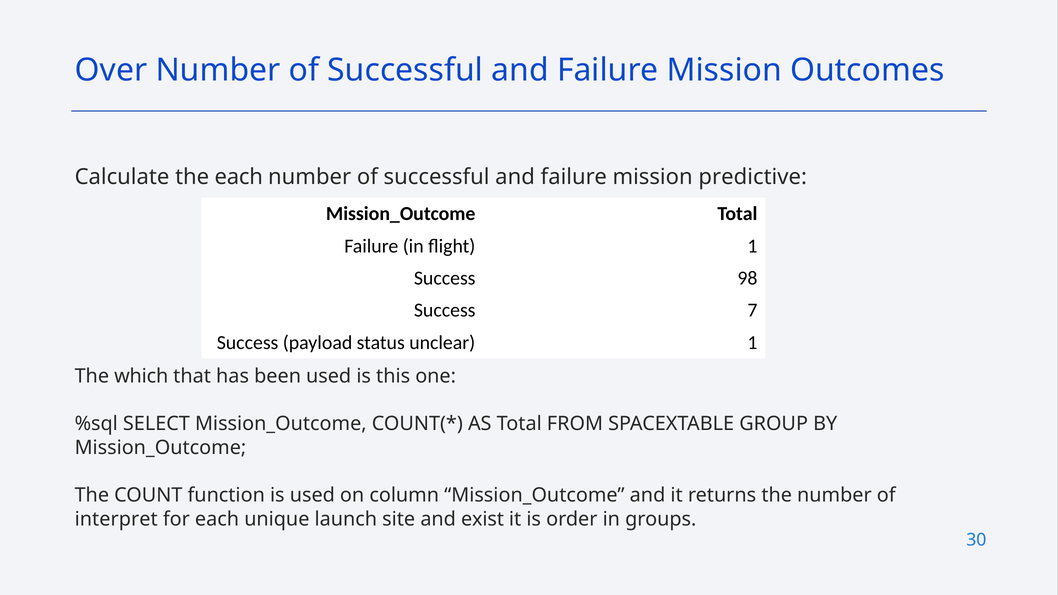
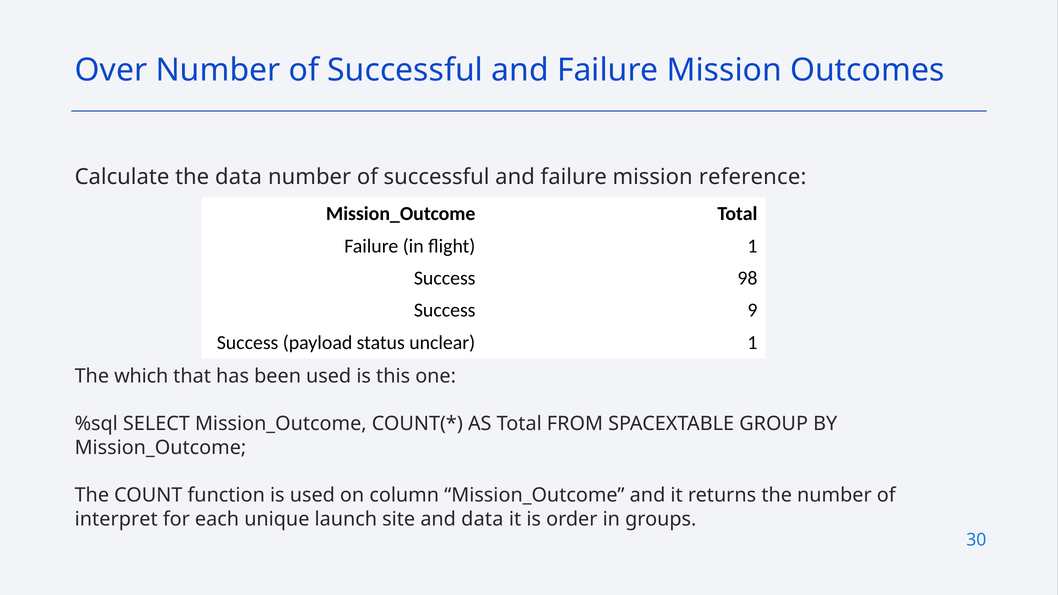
the each: each -> data (239, 177)
predictive: predictive -> reference (753, 177)
7: 7 -> 9 (752, 310)
and exist: exist -> data (482, 519)
